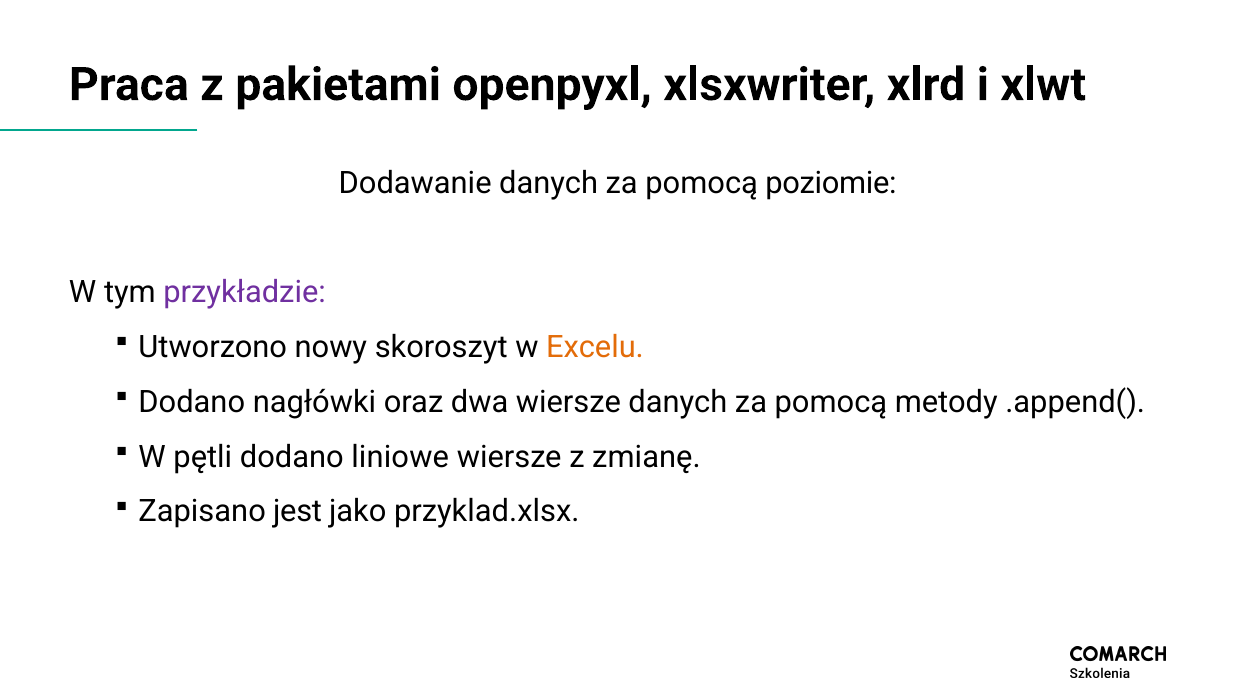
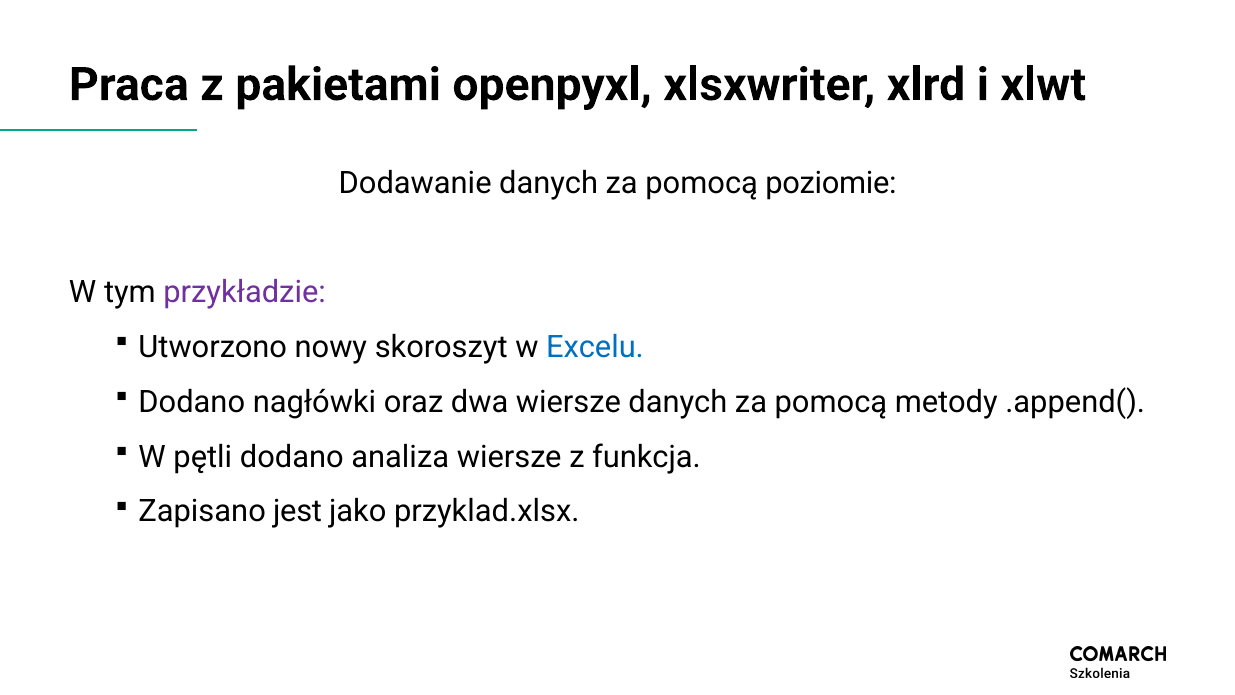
Excelu colour: orange -> blue (595, 347)
liniowe: liniowe -> analiza (400, 457)
zmianę: zmianę -> funkcja (647, 457)
